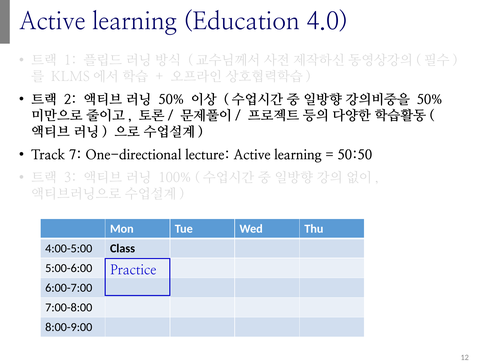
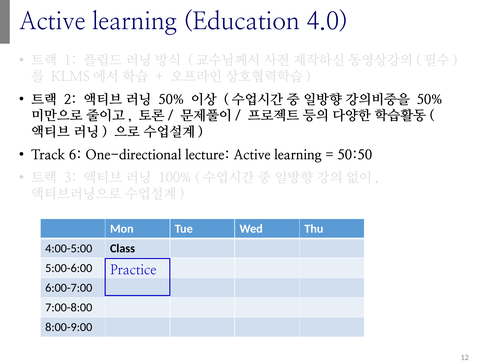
7: 7 -> 6 (75, 155)
